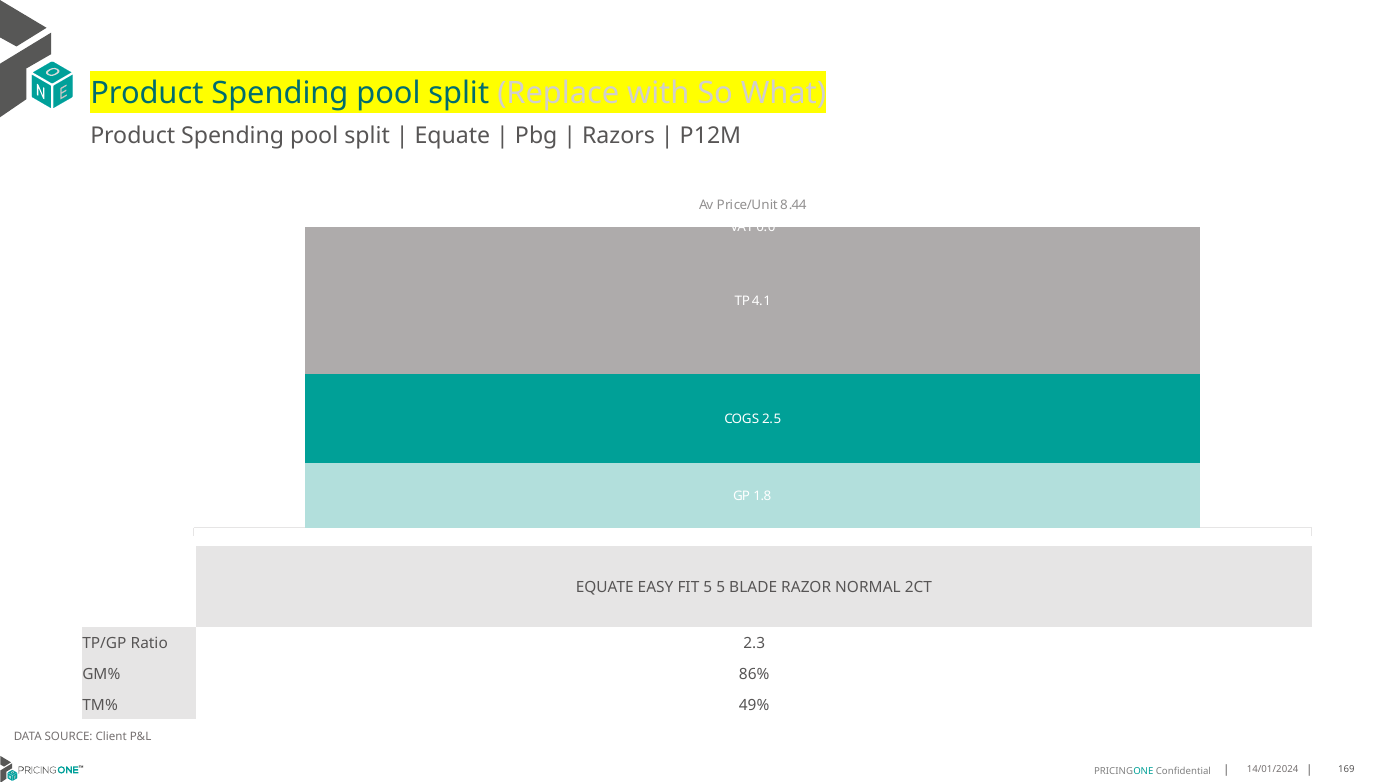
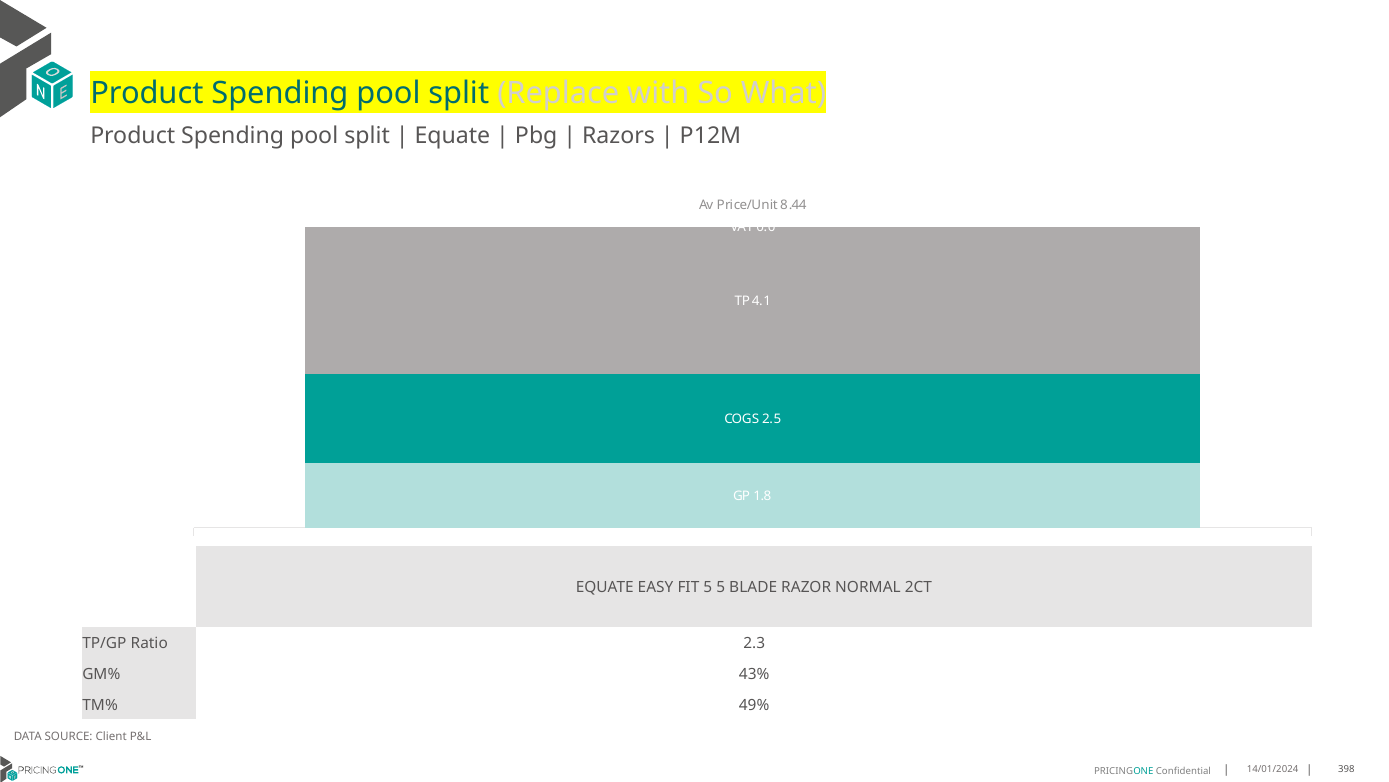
86%: 86% -> 43% (754, 674)
169: 169 -> 398 (1346, 768)
